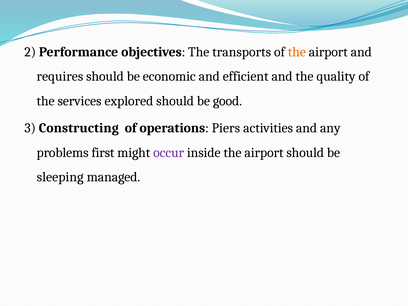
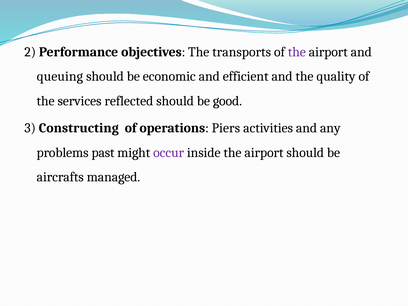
the colour: orange -> purple (297, 52)
requires: requires -> queuing (60, 76)
explored: explored -> reflected (129, 101)
first: first -> past (103, 153)
sleeping: sleeping -> aircrafts (60, 177)
